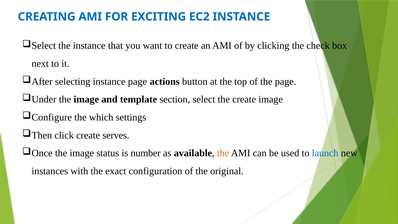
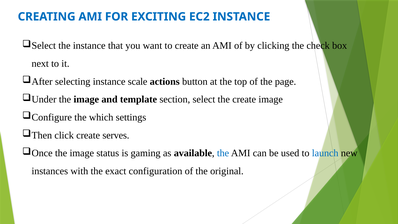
instance page: page -> scale (138, 81)
number: number -> gaming (146, 153)
the colour: orange -> blue (223, 153)
